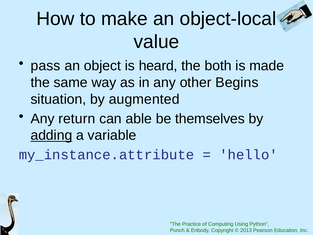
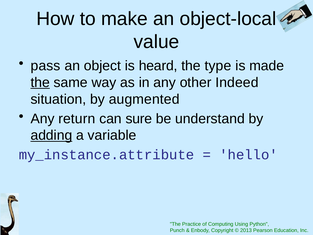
both: both -> type (218, 66)
the underline: none -> present (40, 82)
Begins: Begins -> Indeed (237, 82)
able: able -> sure (139, 119)
themselves: themselves -> understand (210, 119)
